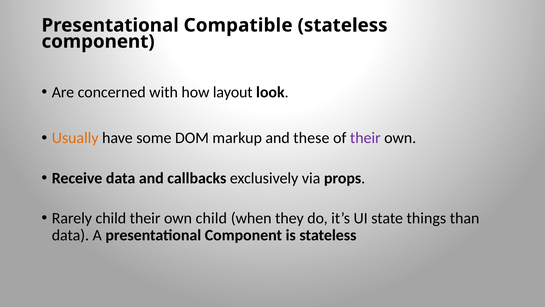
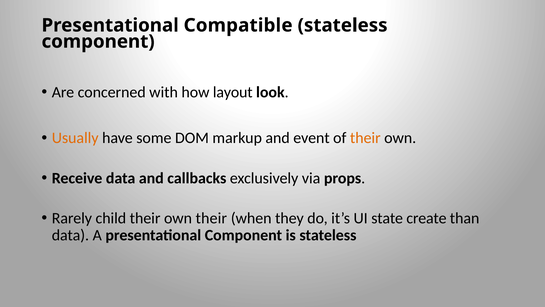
these: these -> event (311, 138)
their colour: purple -> orange (365, 138)
own child: child -> their (211, 218)
things: things -> create (426, 218)
